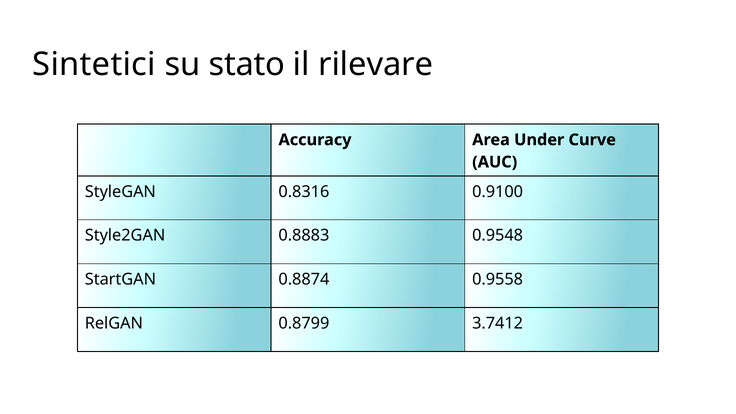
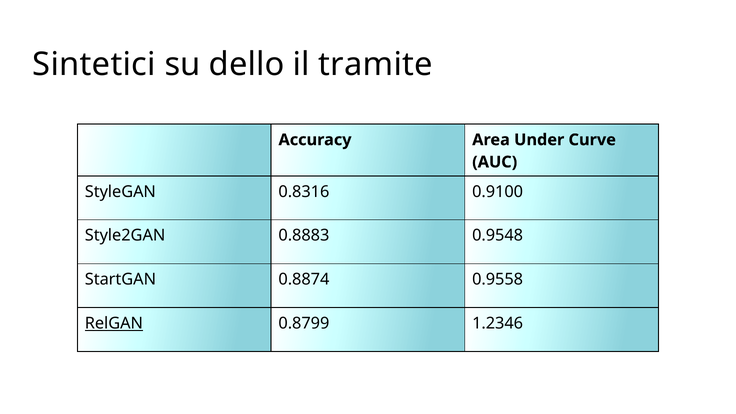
stato: stato -> dello (247, 64)
rilevare: rilevare -> tramite (375, 64)
RelGAN underline: none -> present (114, 323)
3.7412: 3.7412 -> 1.2346 (498, 323)
